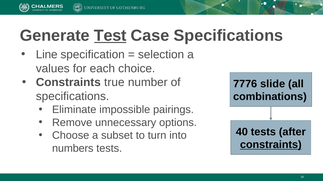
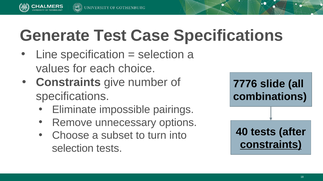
Test underline: present -> none (110, 36)
true: true -> give (114, 83)
numbers: numbers -> selection (73, 149)
